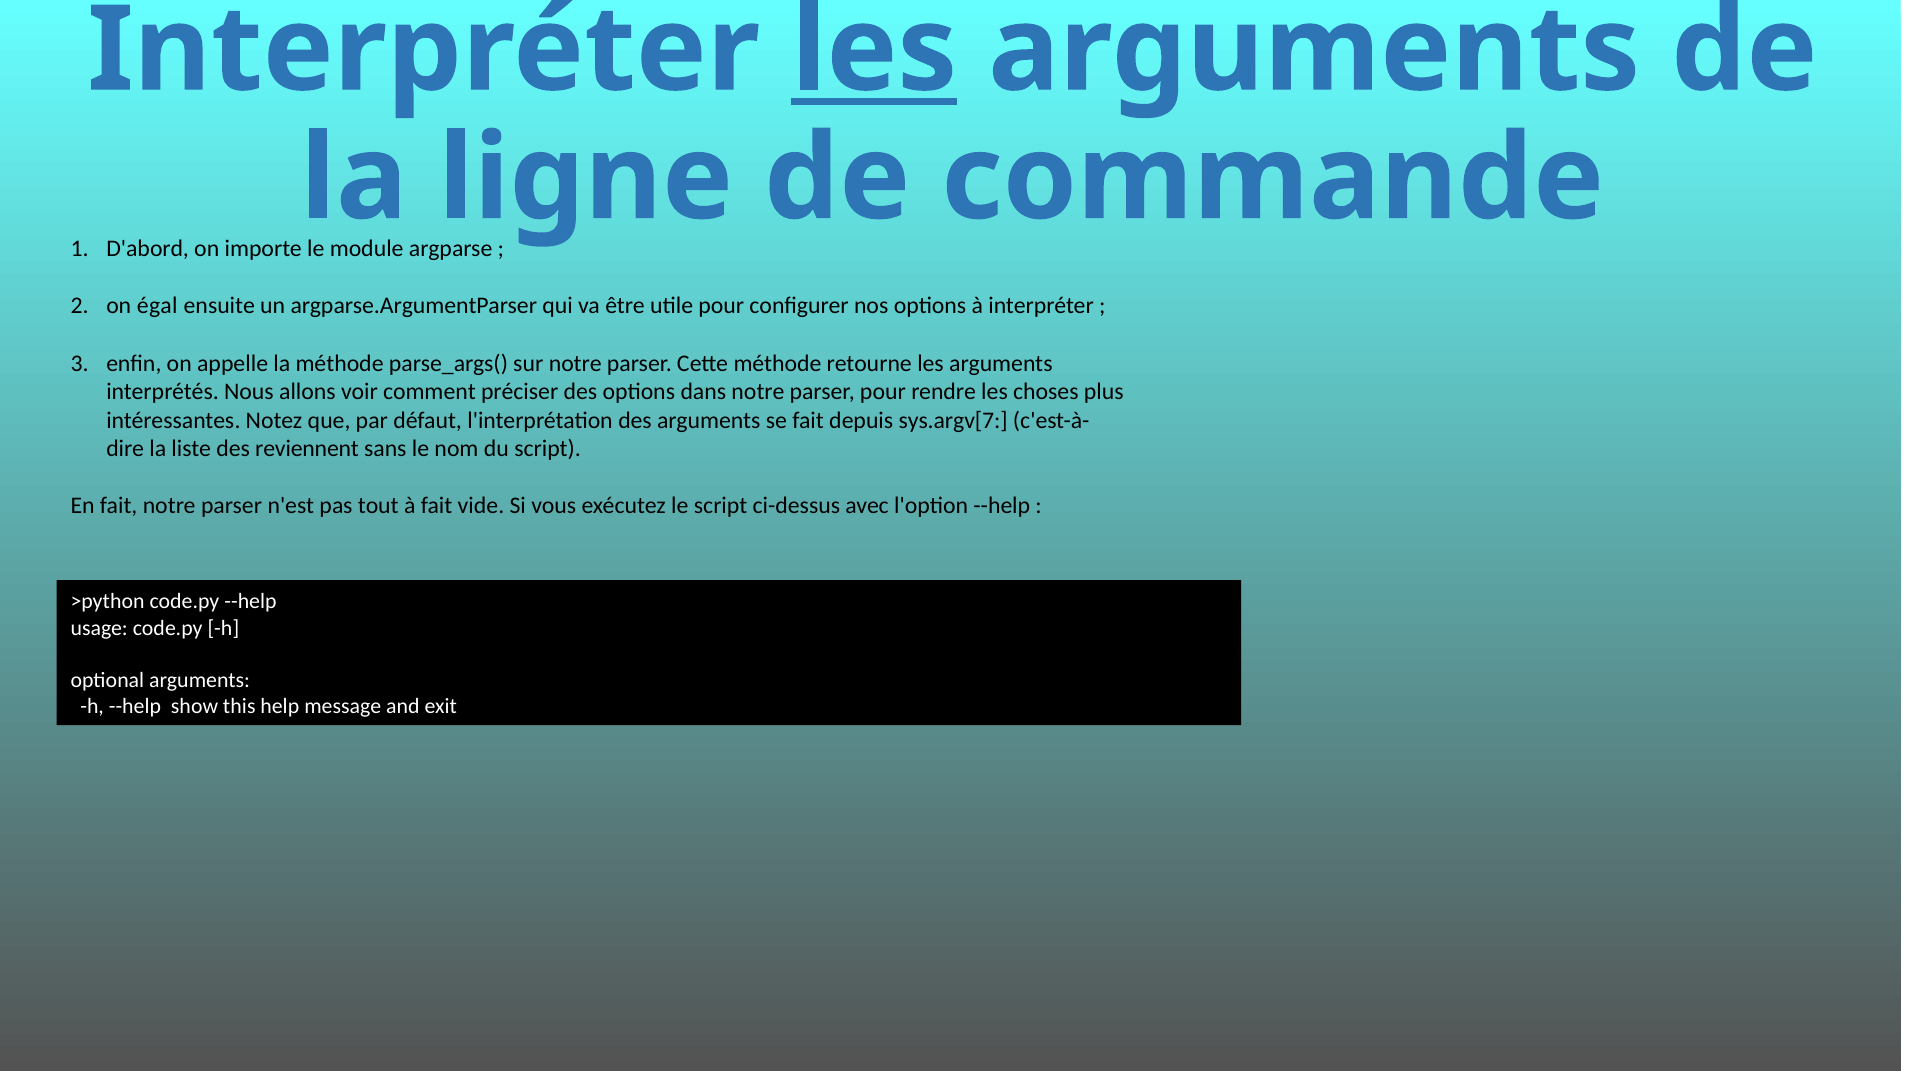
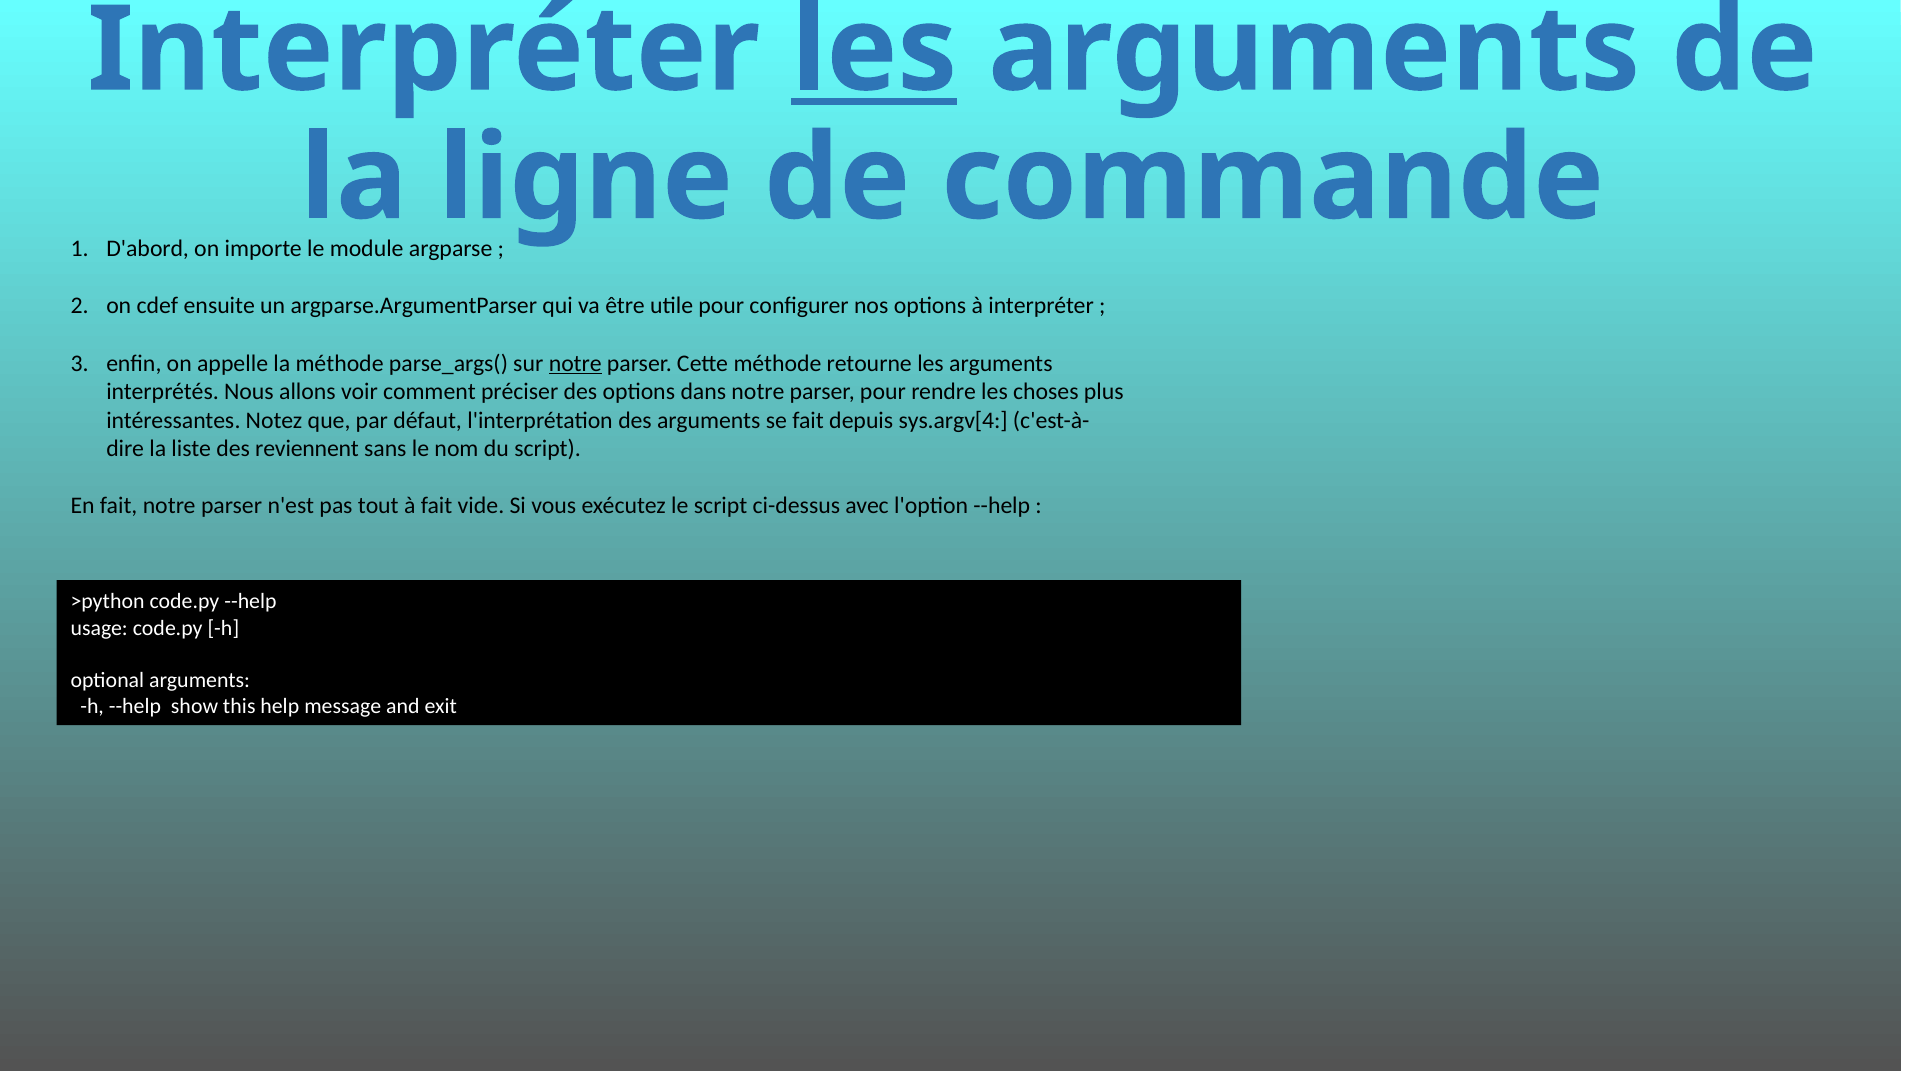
égal: égal -> cdef (157, 306)
notre underline: none -> present (575, 363)
sys.argv[7: sys.argv[7 -> sys.argv[4 (953, 421)
